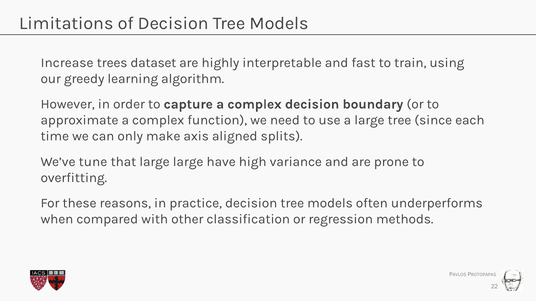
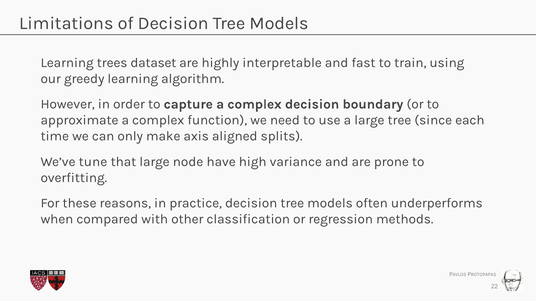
Increase: Increase -> Learning (67, 63)
large large: large -> node (188, 162)
